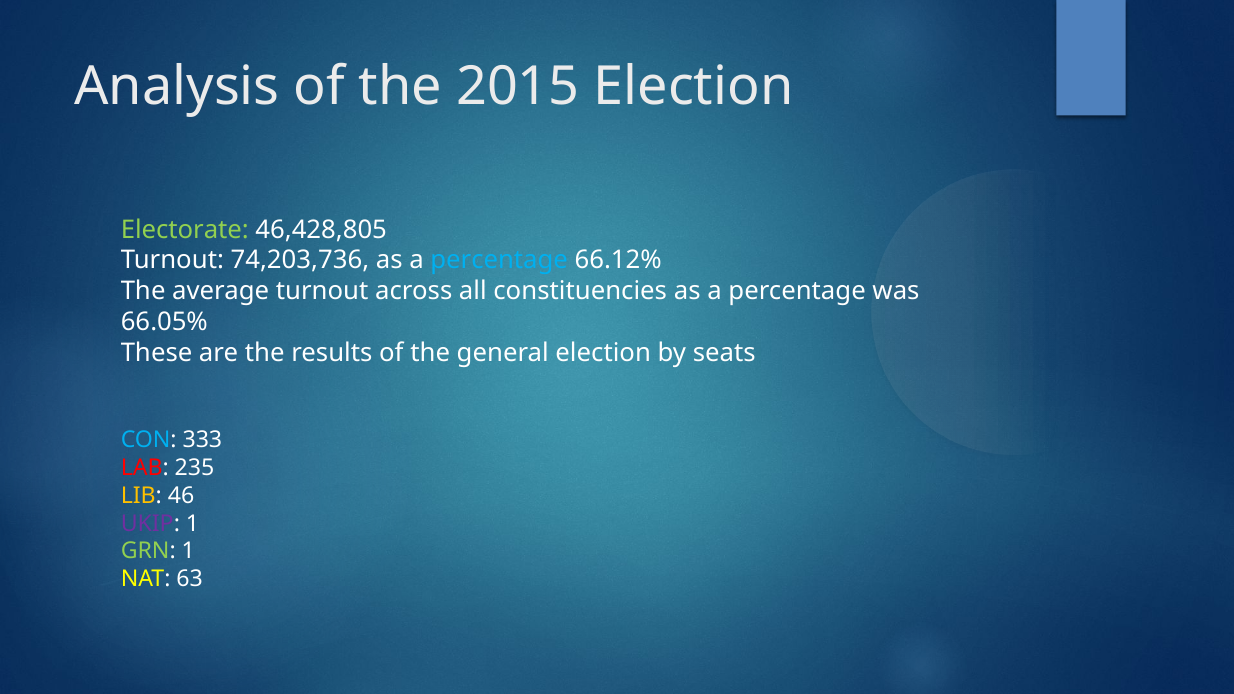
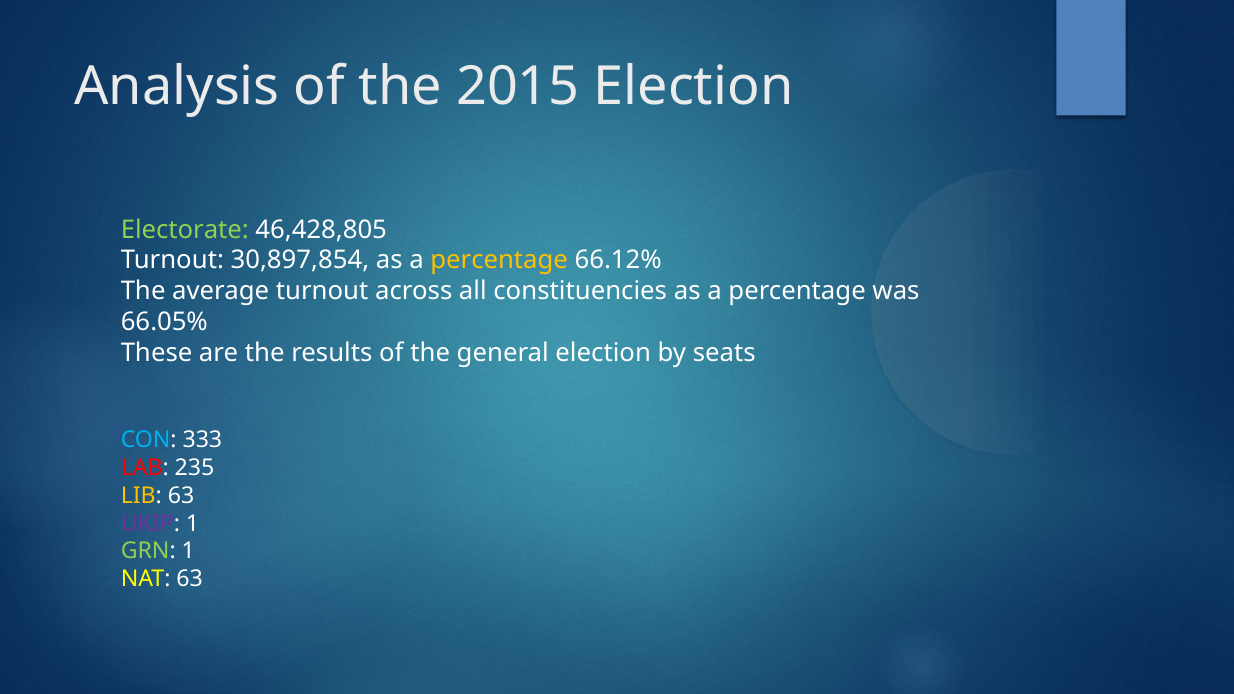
74,203,736: 74,203,736 -> 30,897,854 (300, 260)
percentage colour: light blue -> yellow (499, 260)
LIB 46: 46 -> 63 (181, 496)
